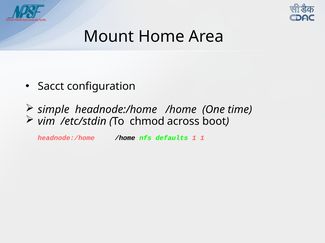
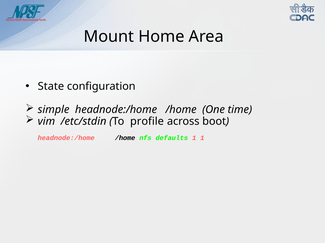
Sacct: Sacct -> State (51, 87)
chmod: chmod -> profile (147, 122)
